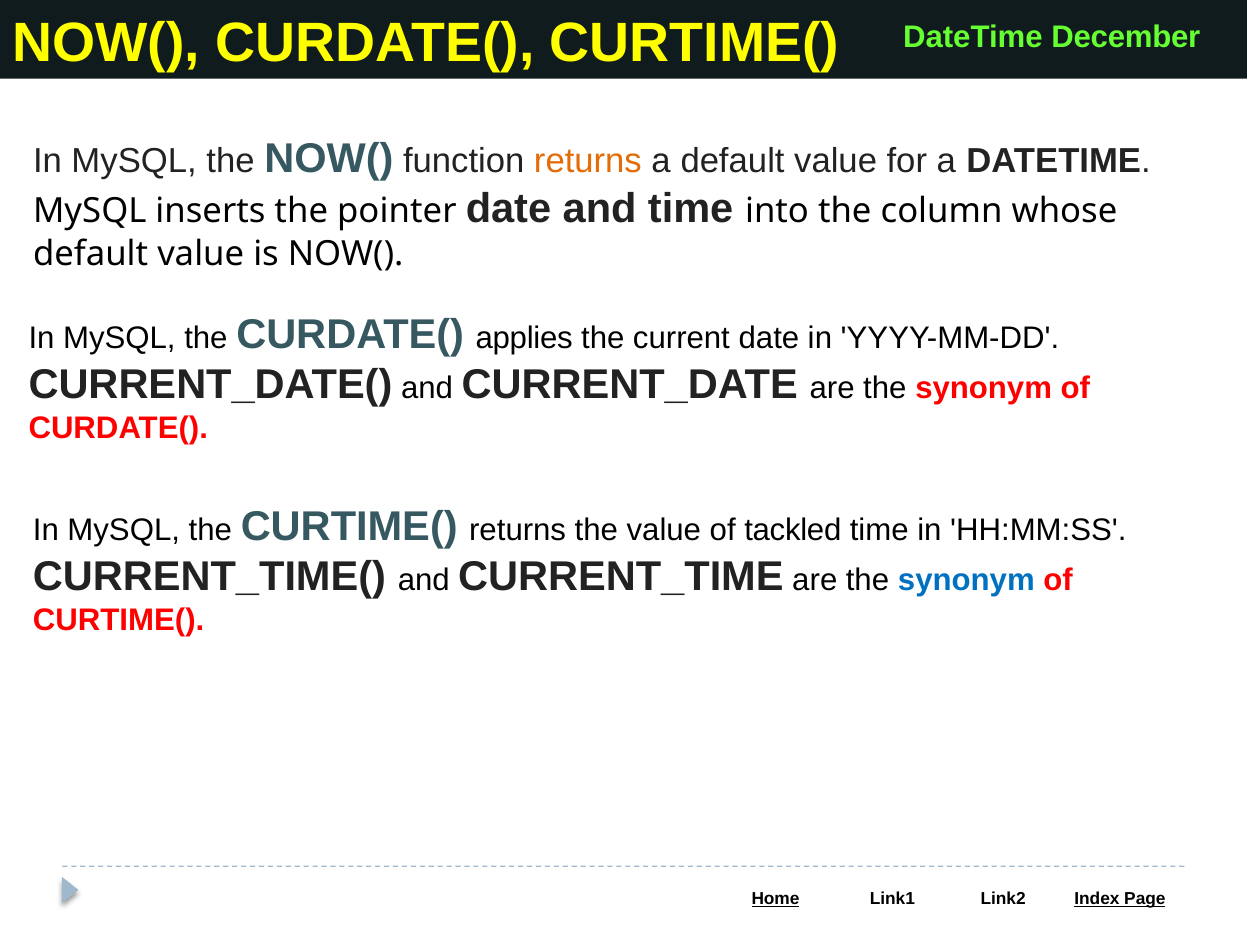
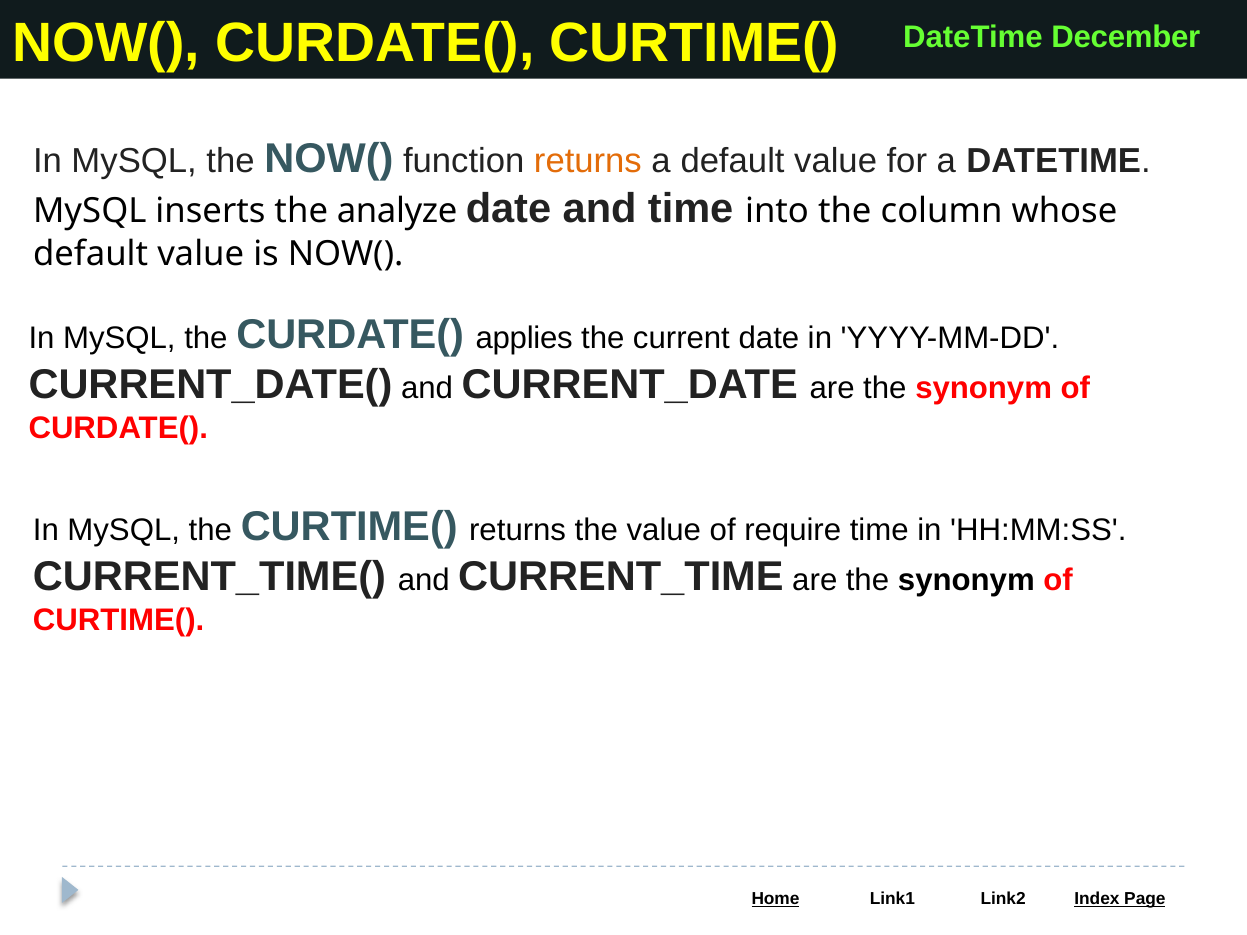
pointer: pointer -> analyze (397, 211)
tackled: tackled -> require (793, 531)
synonym colour: blue -> black (966, 580)
